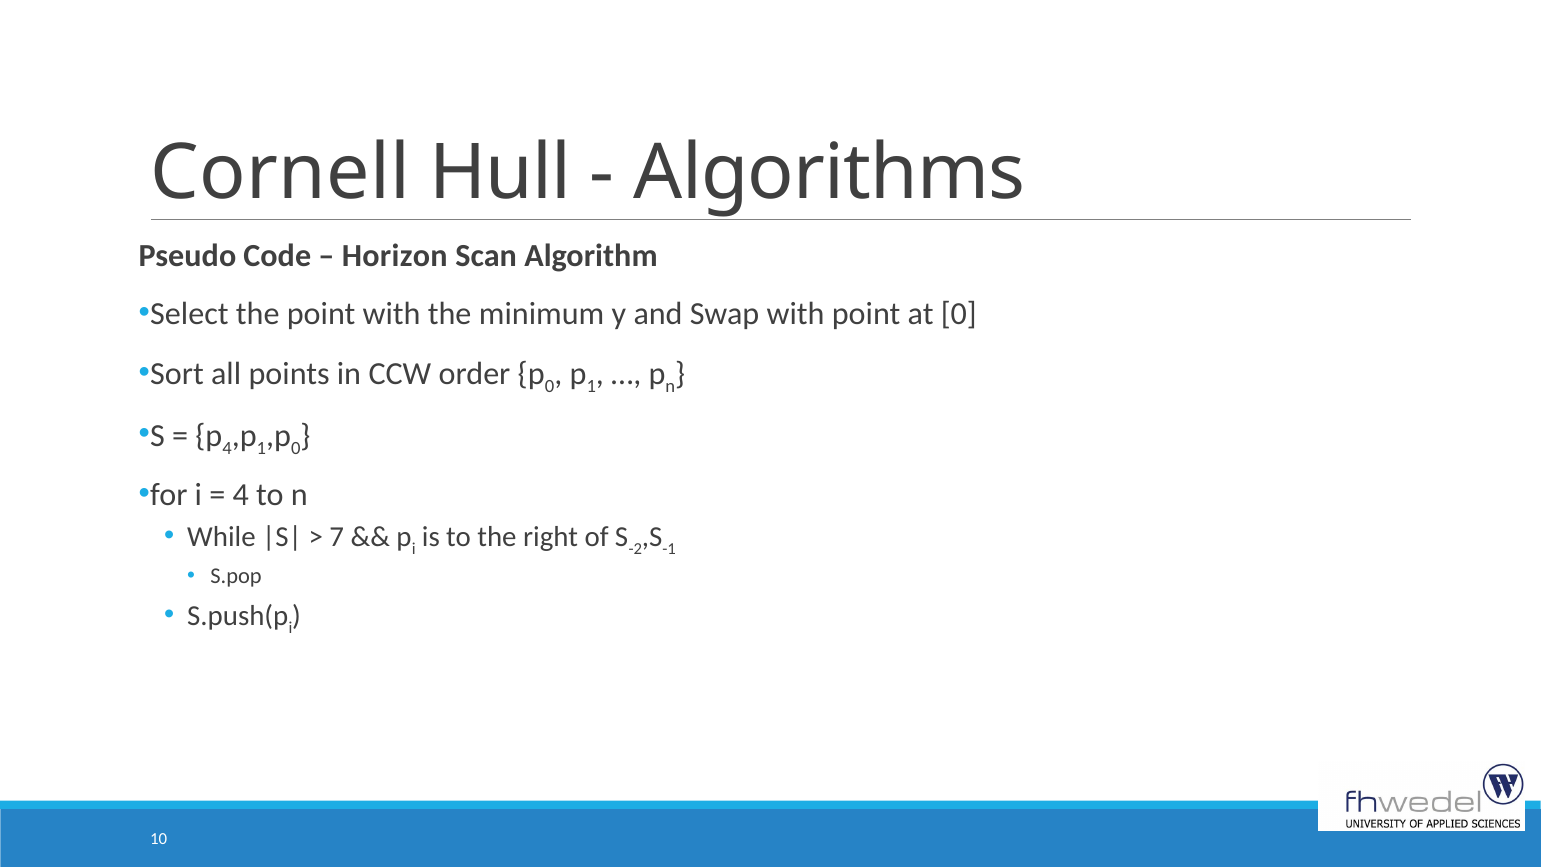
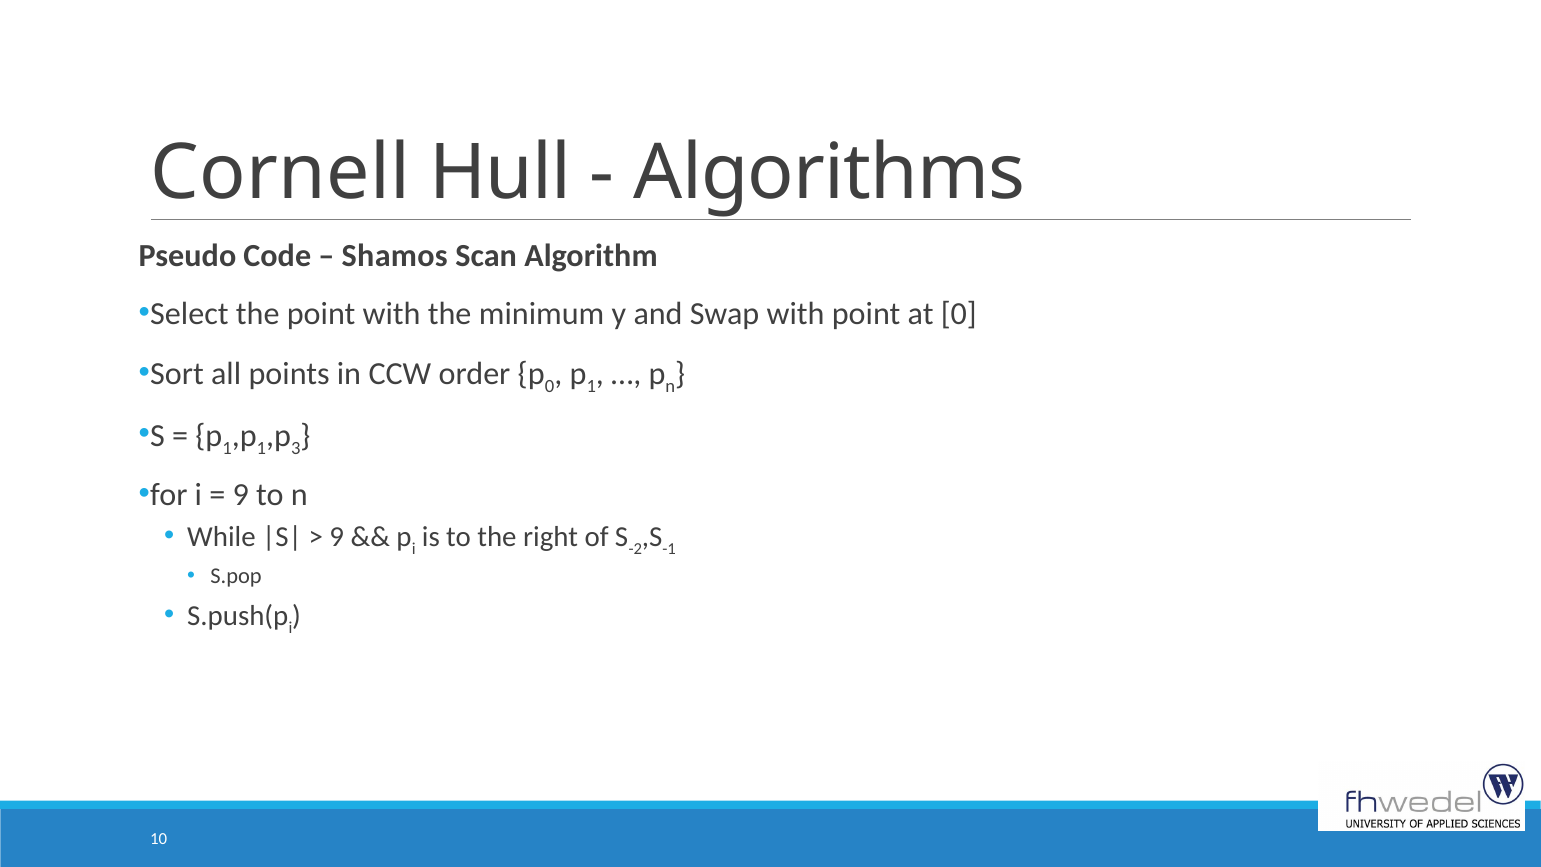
Horizon: Horizon -> Shamos (395, 256)
4: 4 -> 1 (227, 449)
0: 0 -> 3 (296, 449)
4: 4 -> 9 (241, 494)
7: 7 -> 9 (337, 537)
